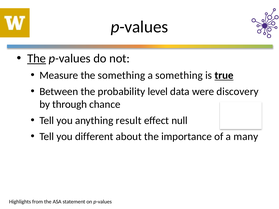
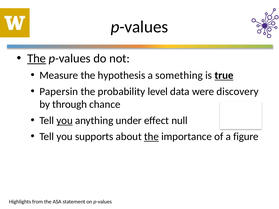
the something: something -> hypothesis (122, 75)
Between: Between -> Papersin (59, 92)
you underline: none -> present (65, 121)
result: result -> under (129, 121)
different: different -> supports (94, 137)
the underline: none -> present (151, 137)
many: many -> figure (246, 137)
